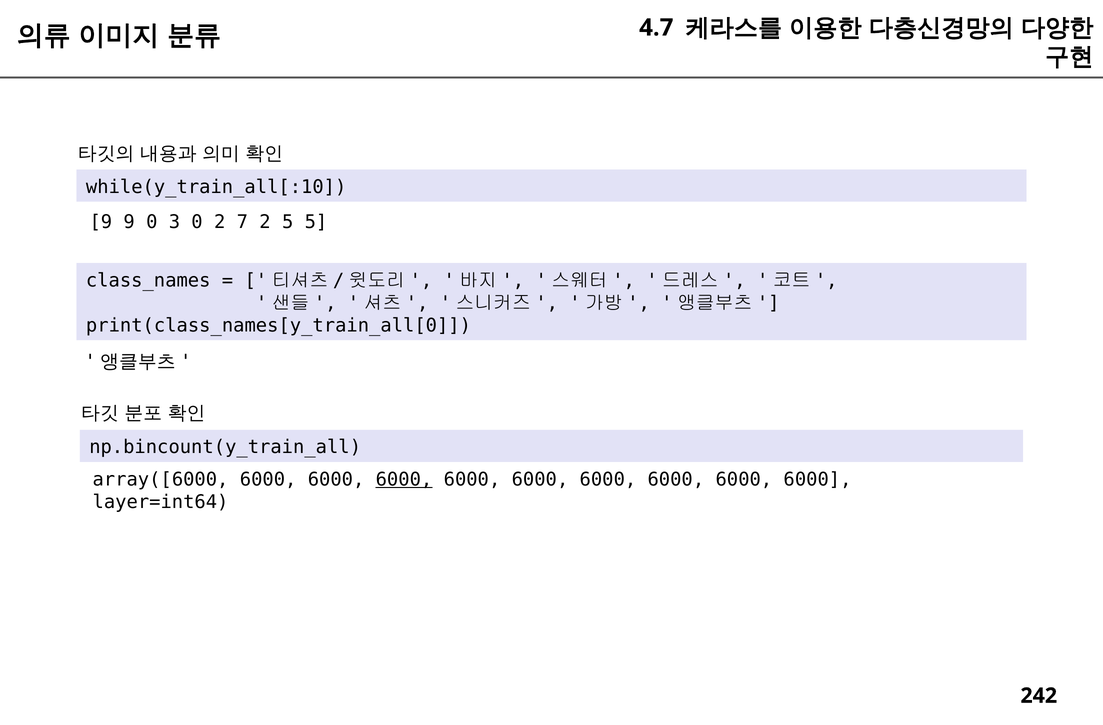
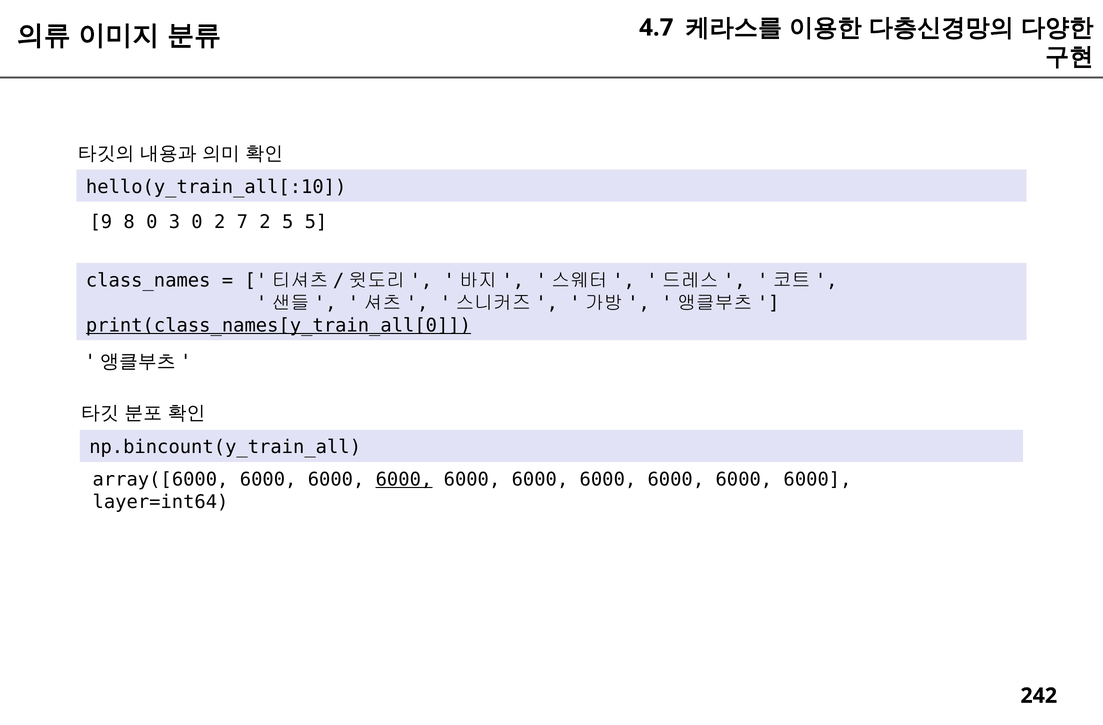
while(y_train_all[:10: while(y_train_all[:10 -> hello(y_train_all[:10 (216, 187)
9 9: 9 -> 8 (129, 222)
print(class_names[y_train_all[0 underline: none -> present (278, 325)
